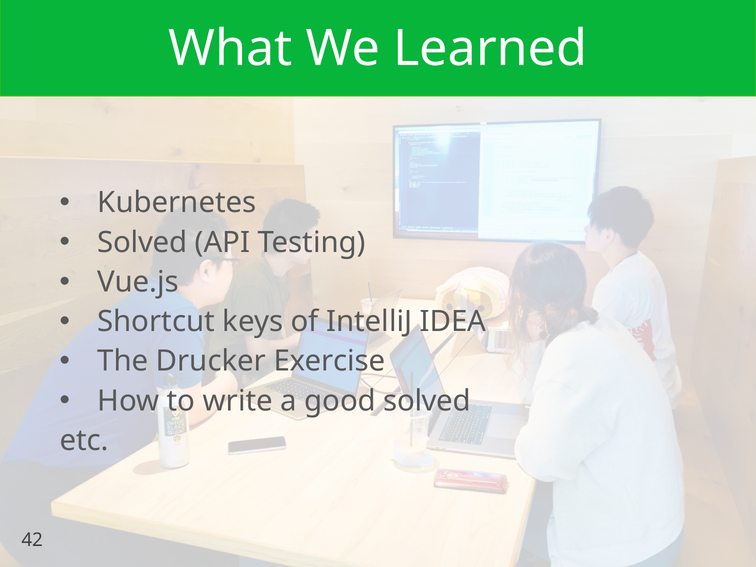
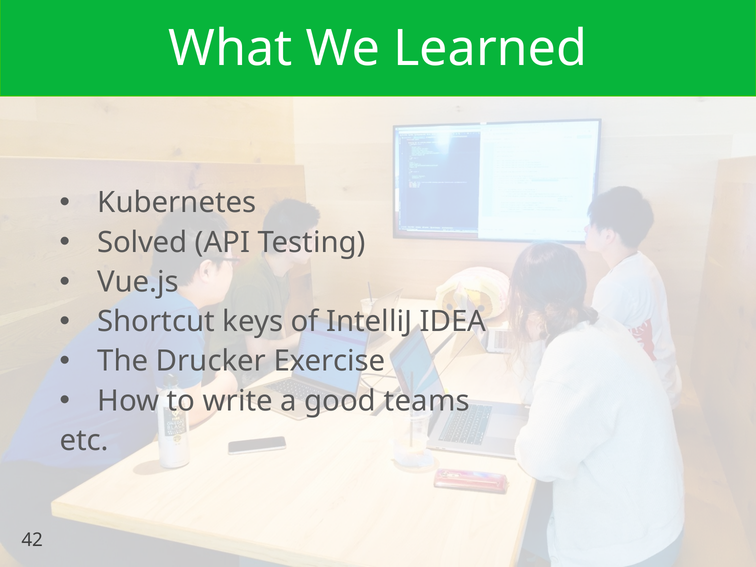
good solved: solved -> teams (427, 401)
